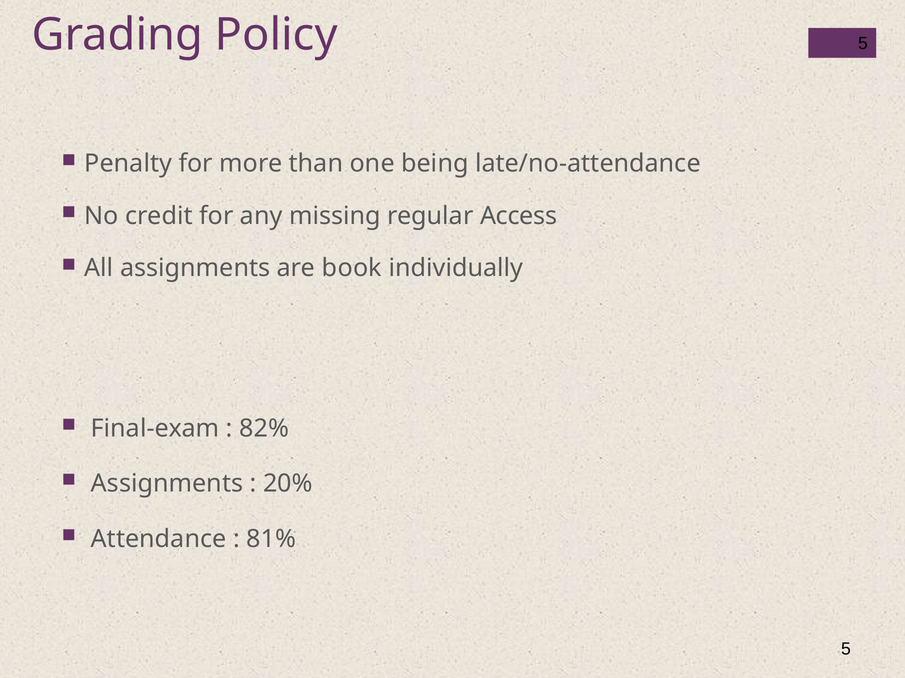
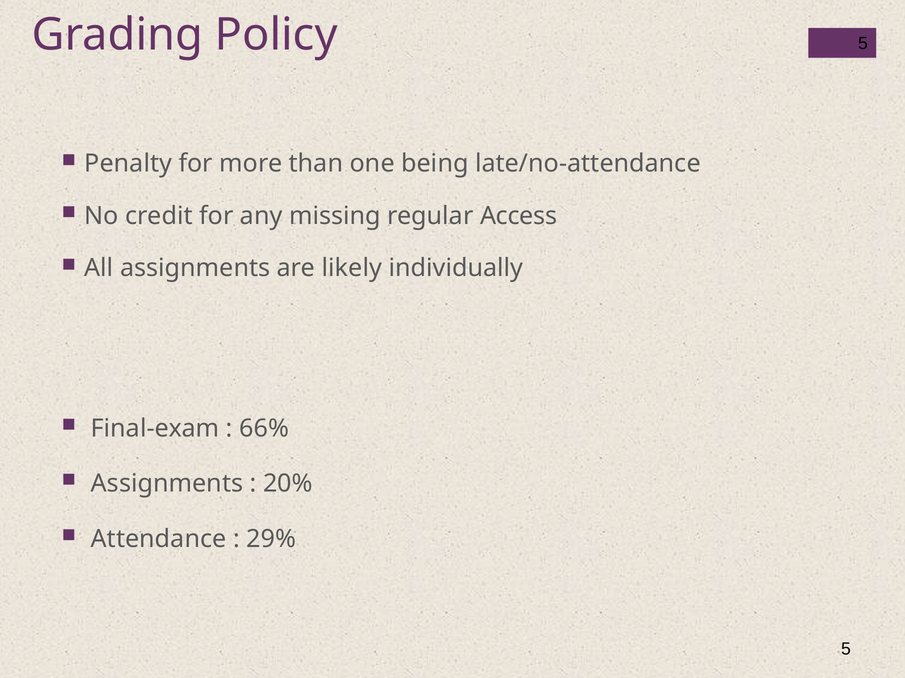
book: book -> likely (352, 268)
82%: 82% -> 66% (264, 429)
81%: 81% -> 29% (271, 539)
